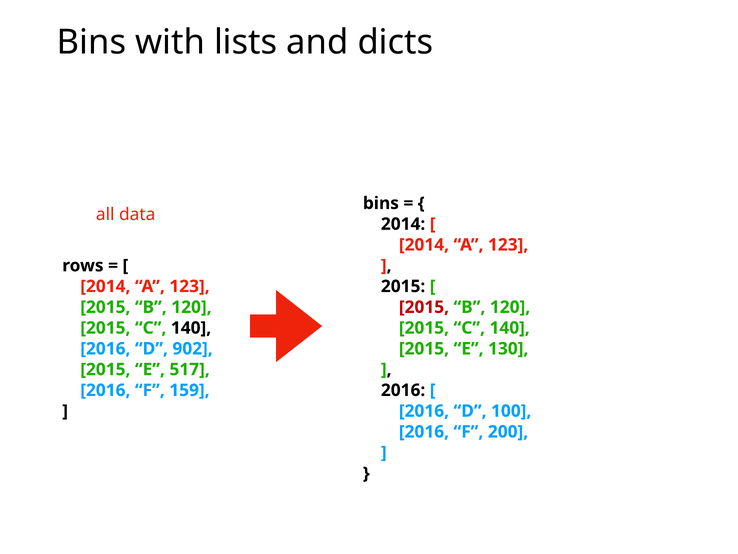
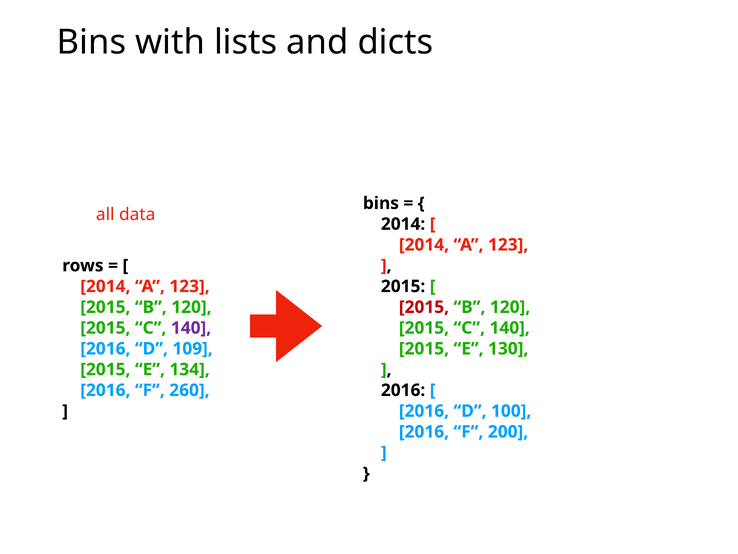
140 colour: black -> purple (191, 328)
902: 902 -> 109 (193, 348)
517: 517 -> 134 (190, 369)
159: 159 -> 260 (189, 390)
